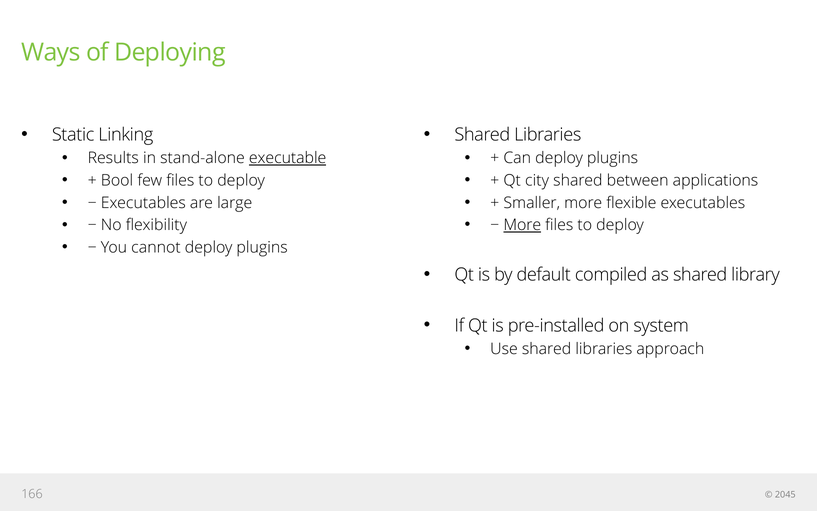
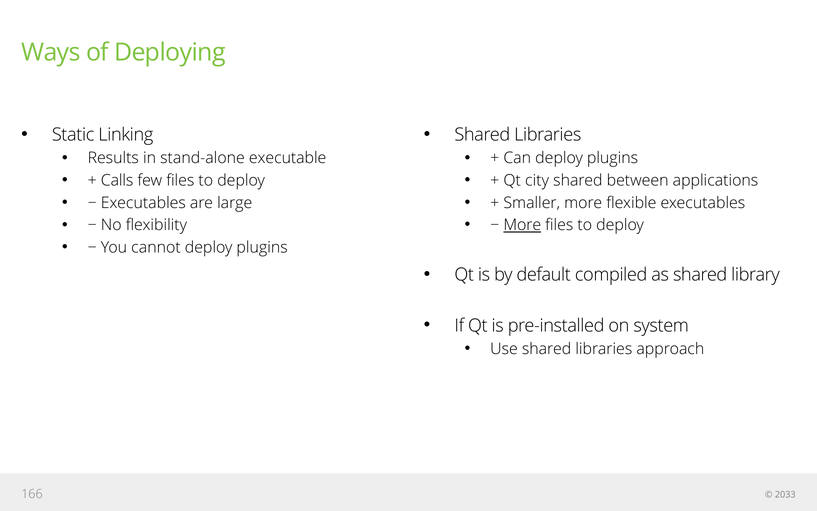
executable underline: present -> none (288, 158)
Bool: Bool -> Calls (117, 180)
2045: 2045 -> 2033 (785, 494)
